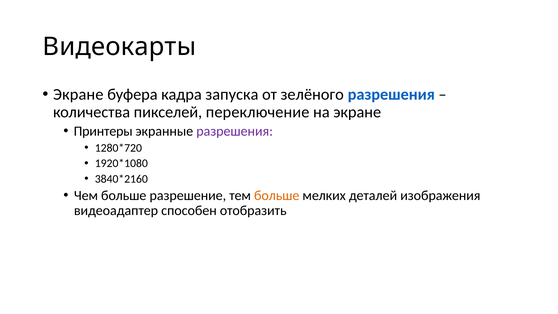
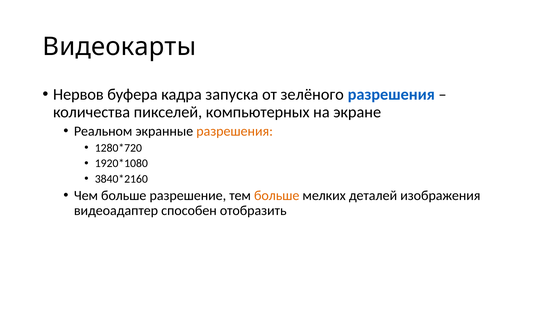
Экране: Экране -> Нервов (78, 94)
переключение: переключение -> компьютерных (258, 112)
Принтеры: Принтеры -> Реальном (103, 131)
разрешения colour: purple -> orange (235, 131)
